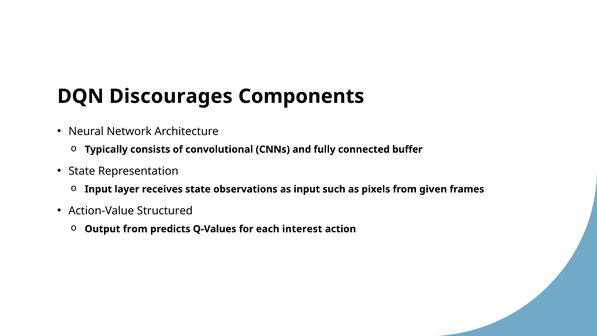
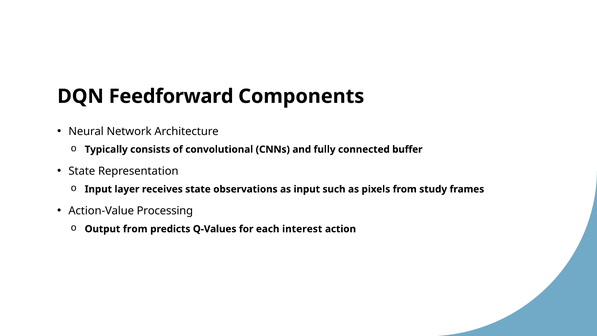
Discourages: Discourages -> Feedforward (171, 96)
given: given -> study (433, 189)
Structured: Structured -> Processing (165, 211)
